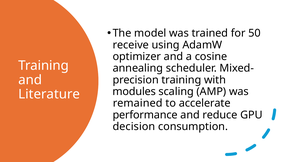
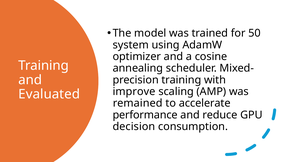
receive: receive -> system (131, 45)
modules: modules -> improve (134, 92)
Literature: Literature -> Evaluated (49, 94)
